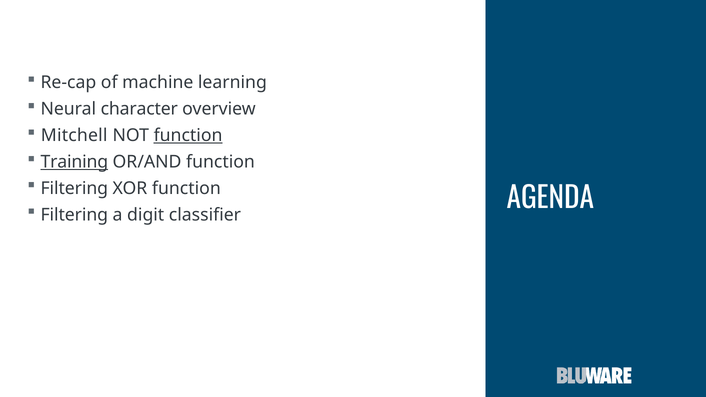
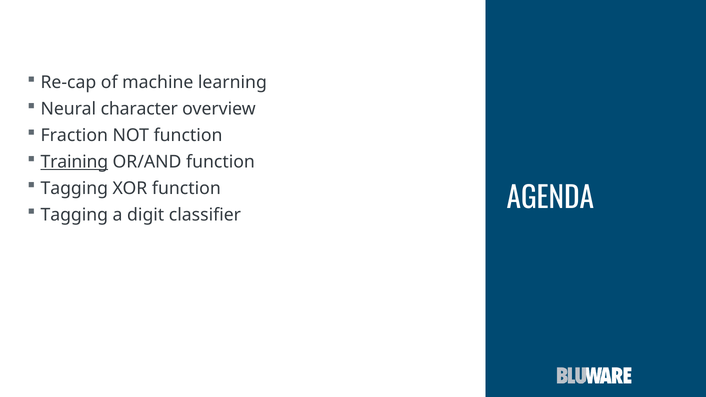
Mitchell: Mitchell -> Fraction (74, 136)
function underline: present -> none (188, 136)
Filtering: Filtering -> Tagging (74, 188)
Filtering: Filtering -> Tagging (74, 215)
